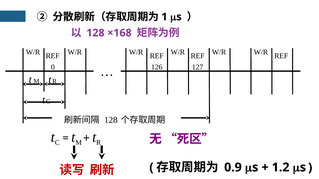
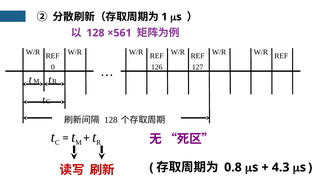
×168: ×168 -> ×561 (119, 33)
0.9: 0.9 -> 0.8 (233, 168)
1.2: 1.2 -> 4.3 (281, 168)
